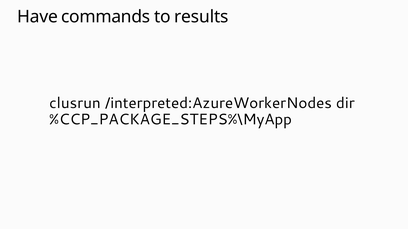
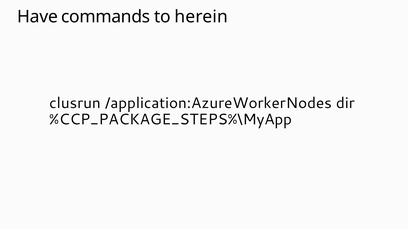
results: results -> herein (201, 17)
/interpreted:AzureWorkerNodes: /interpreted:AzureWorkerNodes -> /application:AzureWorkerNodes (218, 103)
